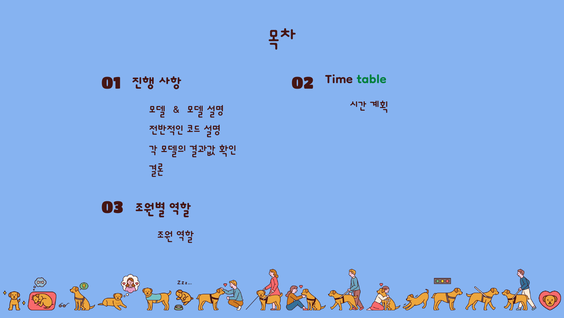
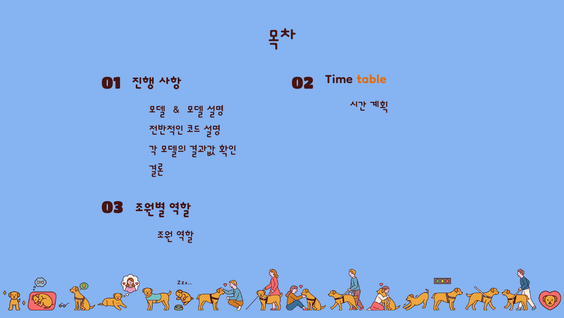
table colour: green -> orange (372, 76)
